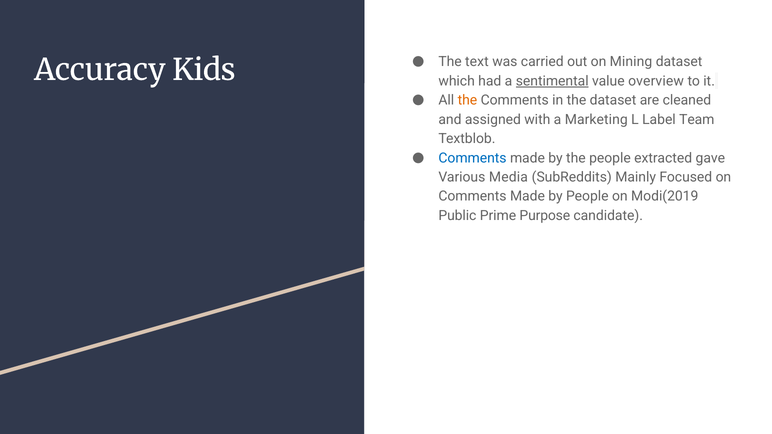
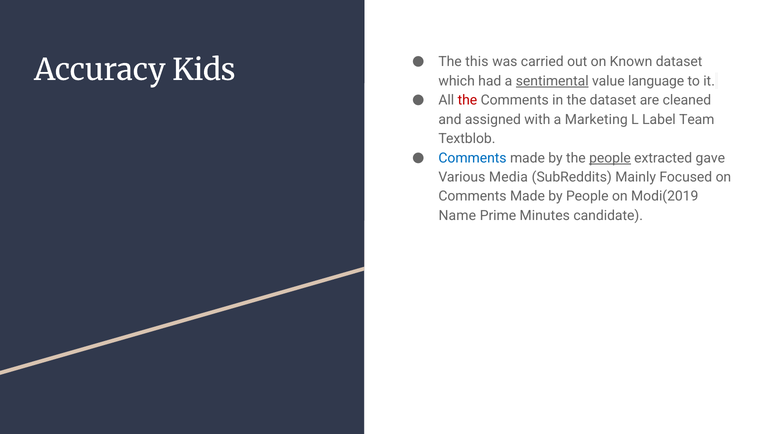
text: text -> this (477, 62)
Mining: Mining -> Known (631, 62)
overview: overview -> language (656, 81)
the colour: orange -> red (467, 100)
people underline: none -> present (610, 158)
Public: Public -> Name (457, 216)
Purpose: Purpose -> Minutes (545, 216)
